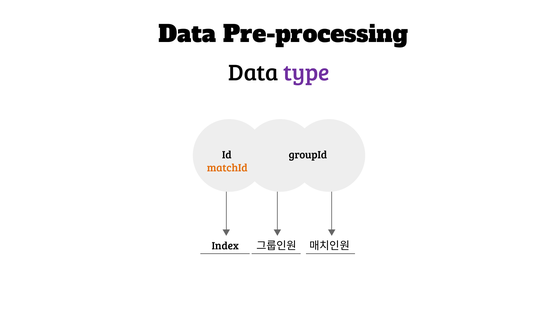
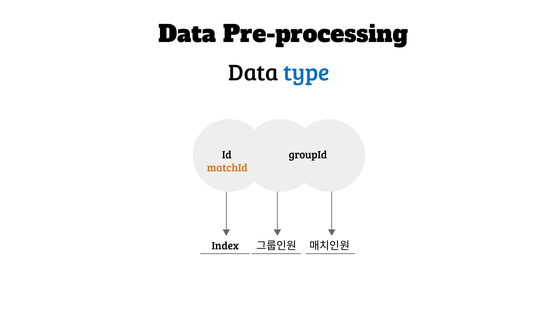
type colour: purple -> blue (306, 73)
